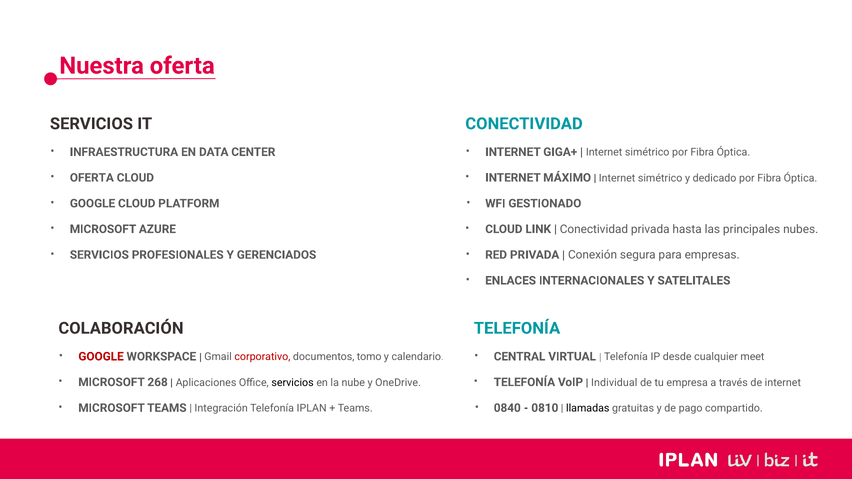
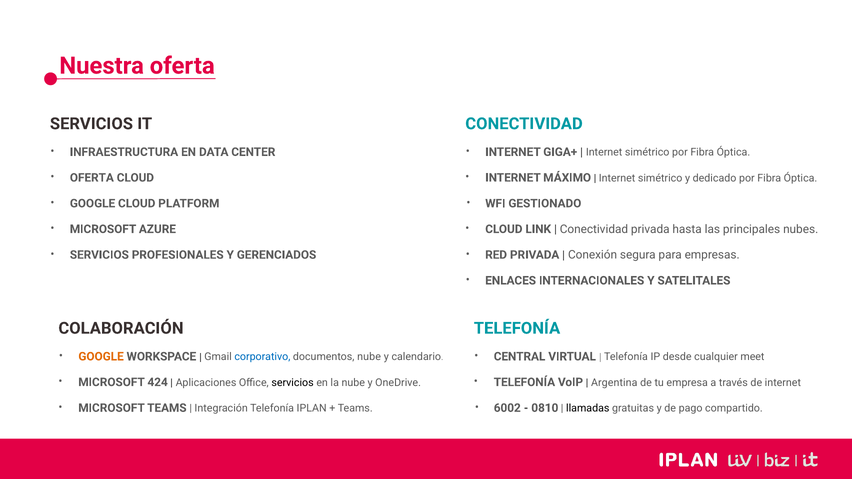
GOOGLE colour: red -> orange (101, 357)
corporativo colour: red -> blue (262, 357)
documentos tomo: tomo -> nube (369, 357)
268: 268 -> 424 (158, 382)
Individual: Individual -> Argentina (614, 383)
0840: 0840 -> 6002 (507, 408)
